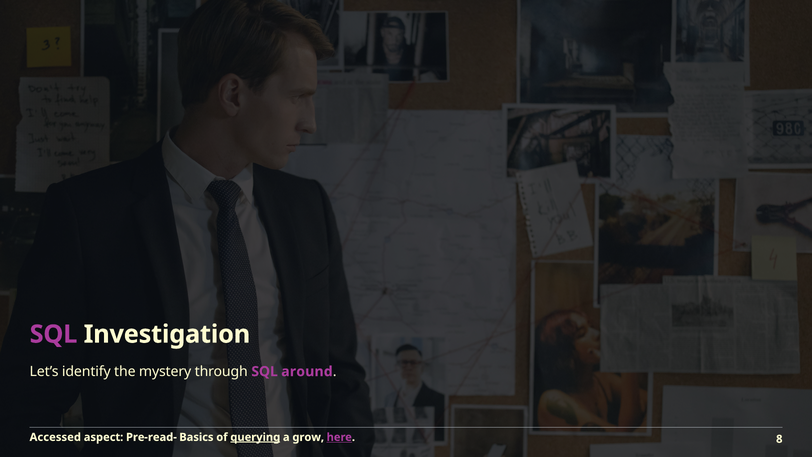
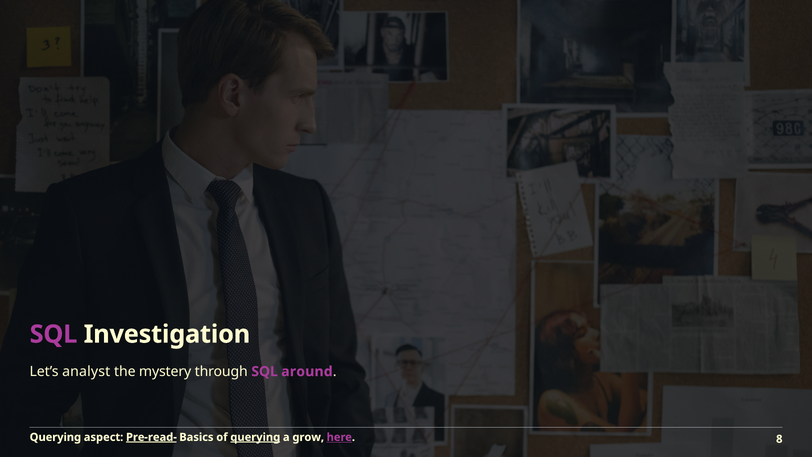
identify: identify -> analyst (86, 371)
Accessed: Accessed -> Querying (55, 437)
Pre-read- underline: none -> present (151, 437)
